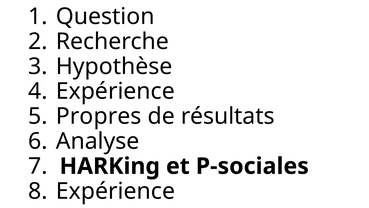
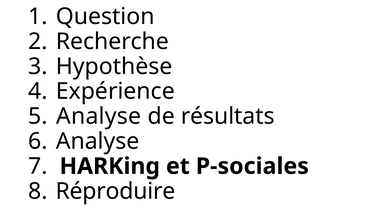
5 Propres: Propres -> Analyse (99, 116)
8 Expérience: Expérience -> Réproduire (116, 191)
